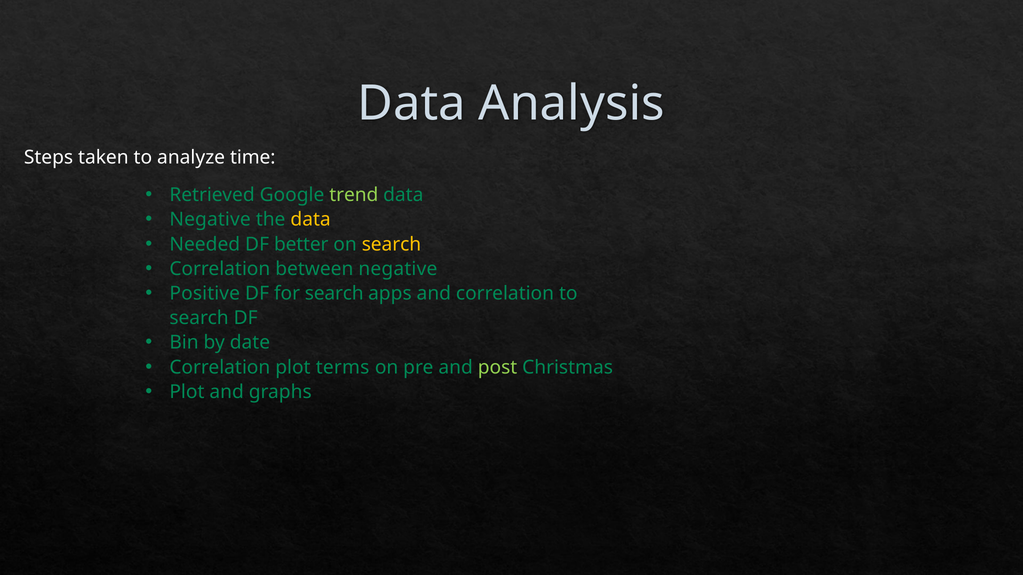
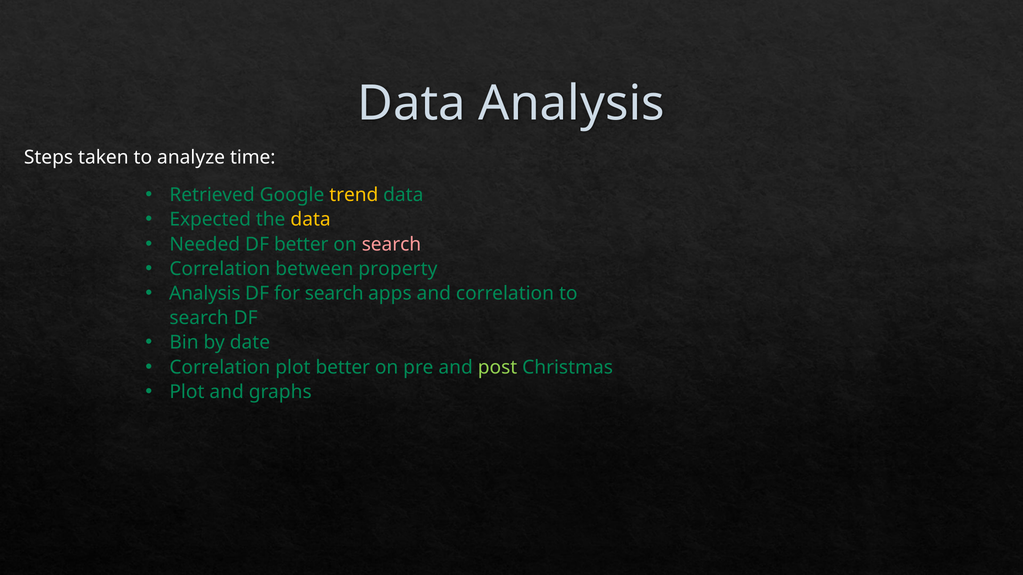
trend colour: light green -> yellow (354, 195)
Negative: Negative -> Expected (210, 220)
search colour: yellow -> pink (391, 244)
between negative: negative -> property (398, 269)
Positive: Positive -> Analysis (205, 294)
plot terms: terms -> better (343, 368)
